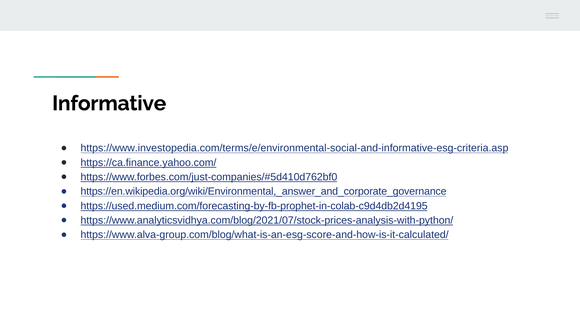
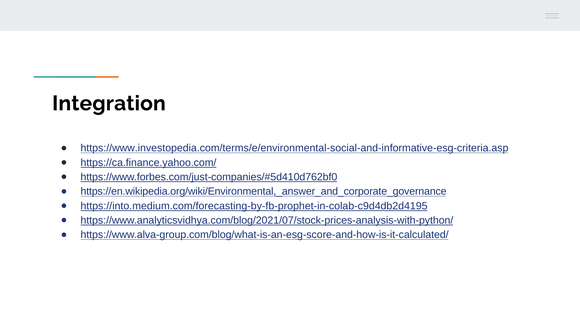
Informative: Informative -> Integration (109, 103)
https://used.medium.com/forecasting-by-fb-prophet-in-colab-c9d4db2d4195: https://used.medium.com/forecasting-by-fb-prophet-in-colab-c9d4db2d4195 -> https://into.medium.com/forecasting-by-fb-prophet-in-colab-c9d4db2d4195 (254, 206)
